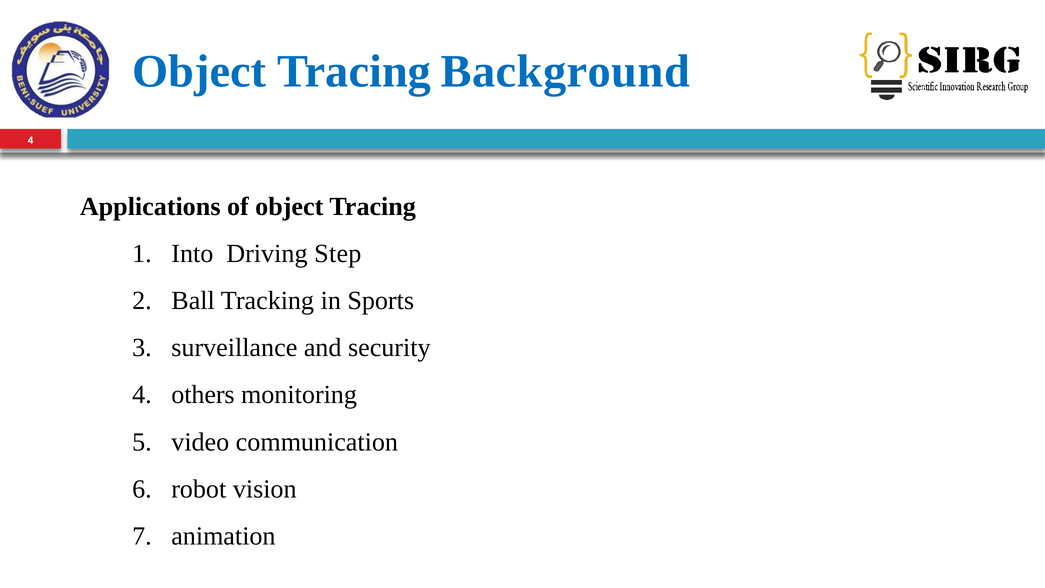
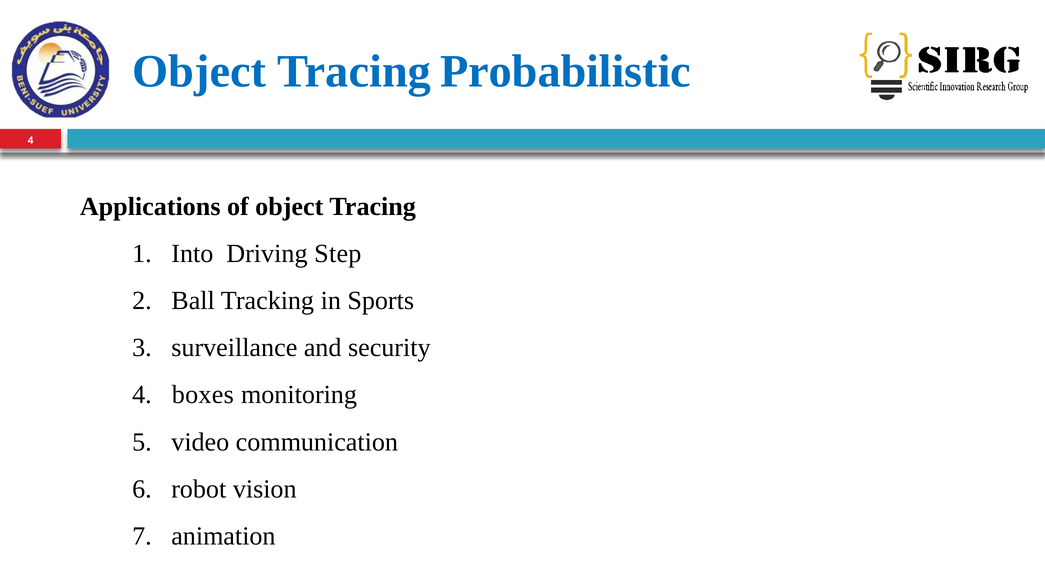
Background: Background -> Probabilistic (566, 71)
others: others -> boxes (203, 395)
